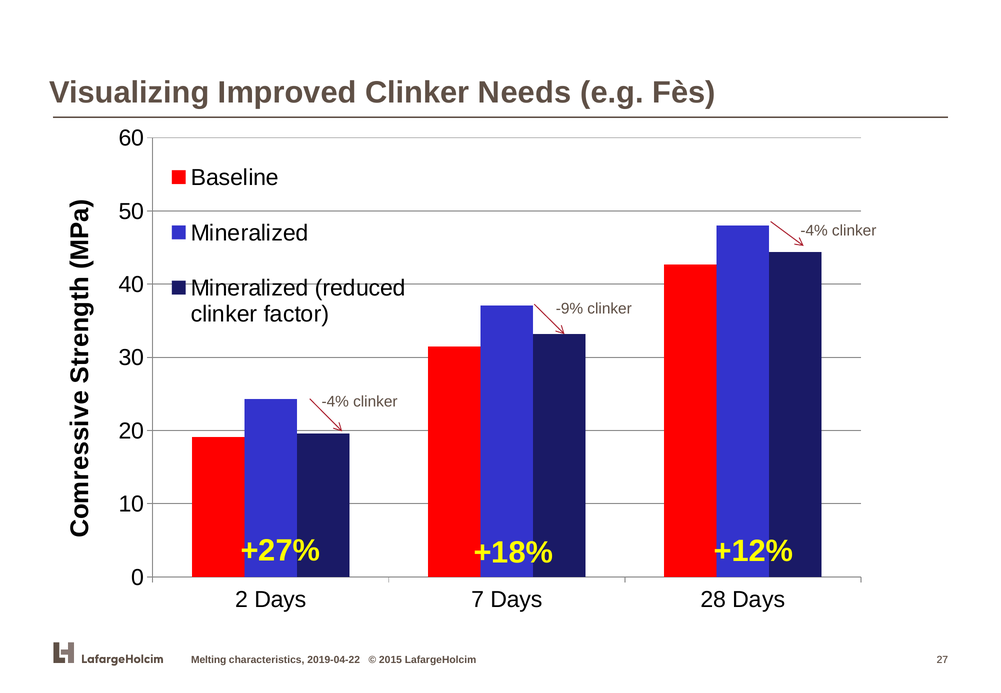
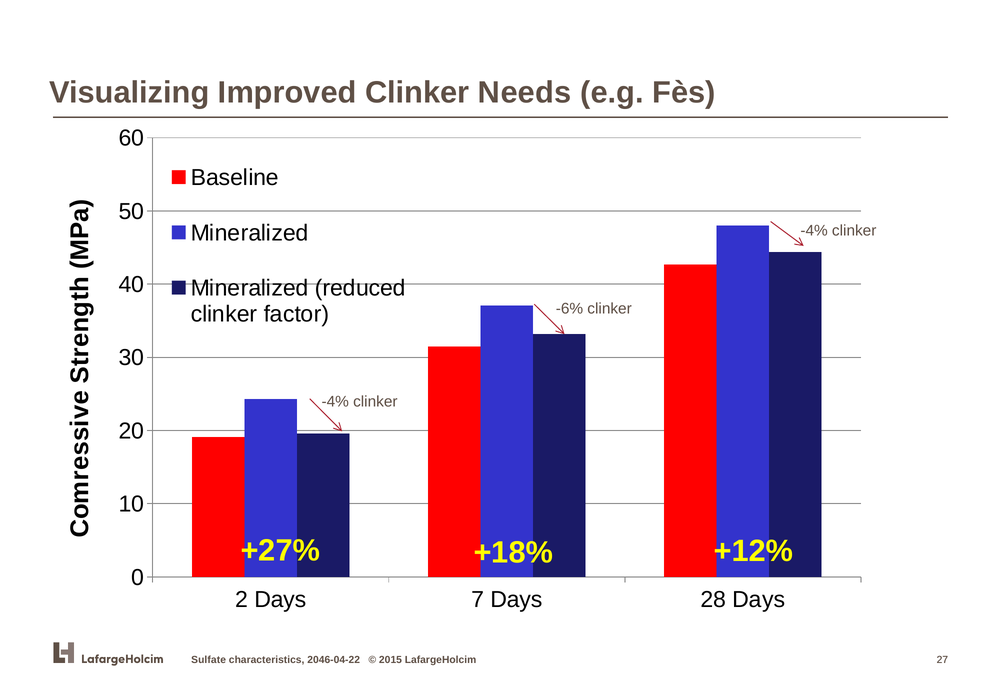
-9%: -9% -> -6% (569, 309)
Melting: Melting -> Sulfate (209, 660)
2019-04-22: 2019-04-22 -> 2046-04-22 (334, 660)
